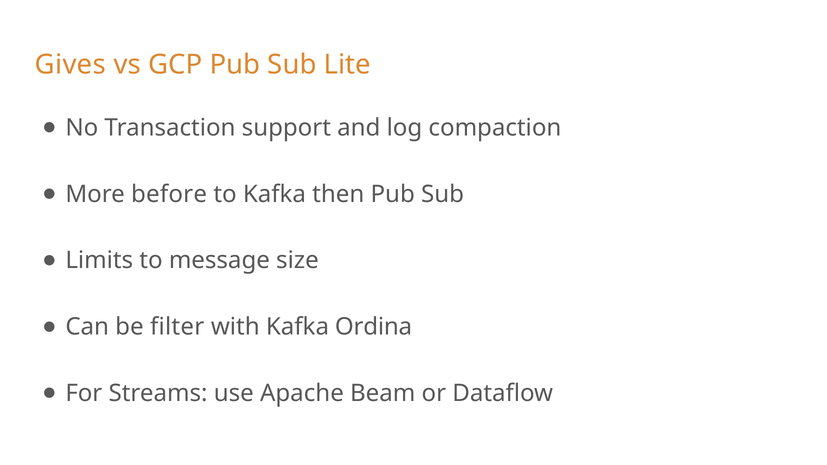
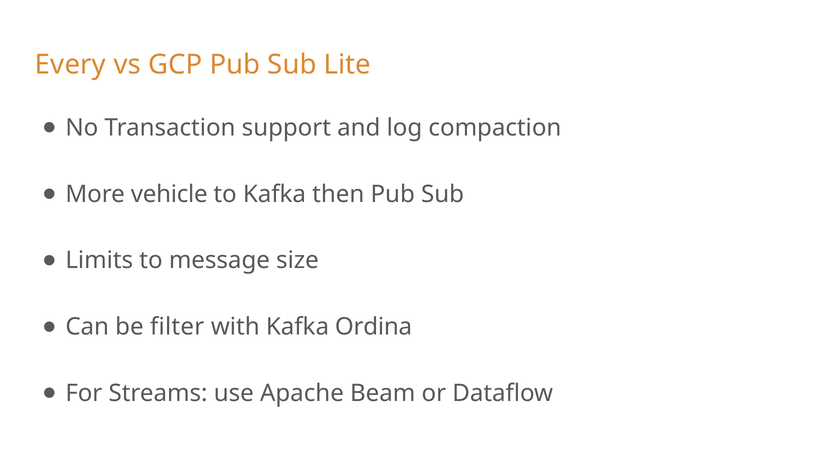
Gives: Gives -> Every (70, 65)
before: before -> vehicle (169, 194)
